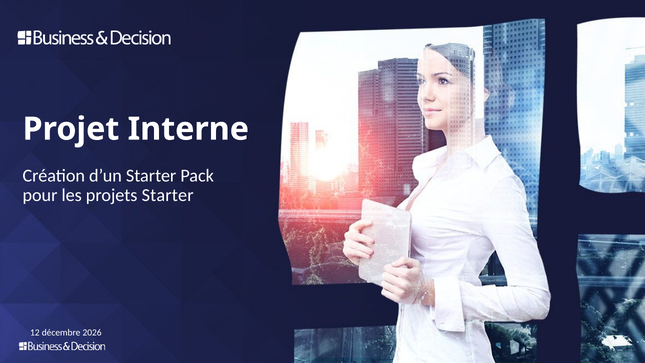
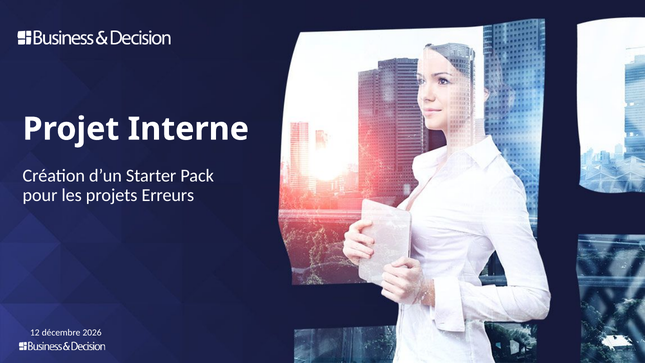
projets Starter: Starter -> Erreurs (168, 195)
